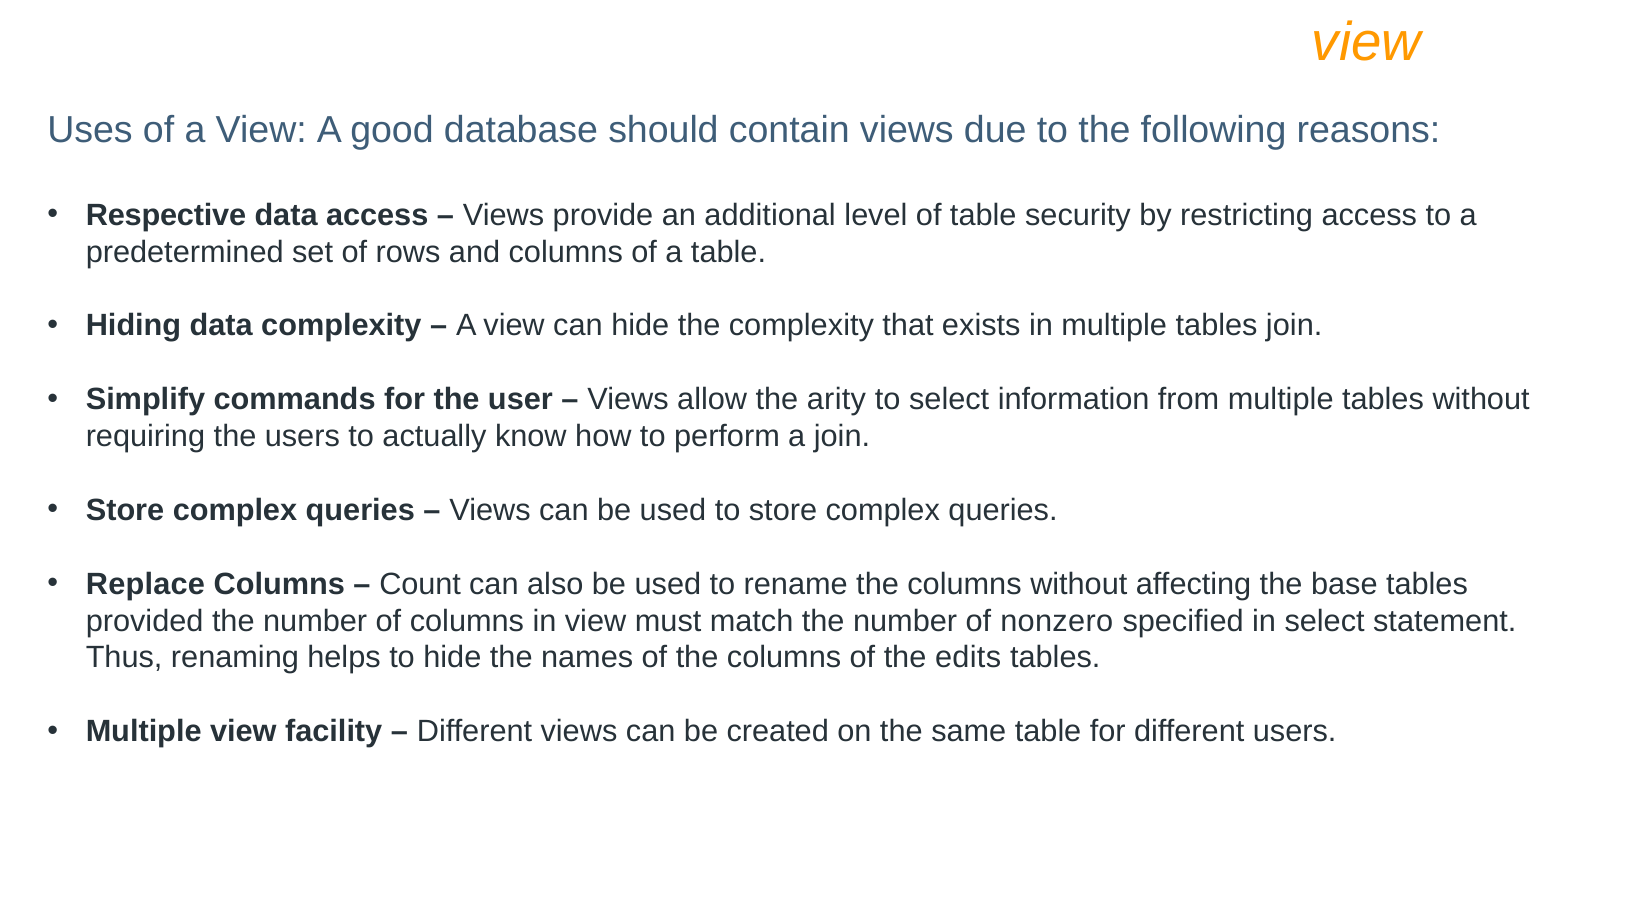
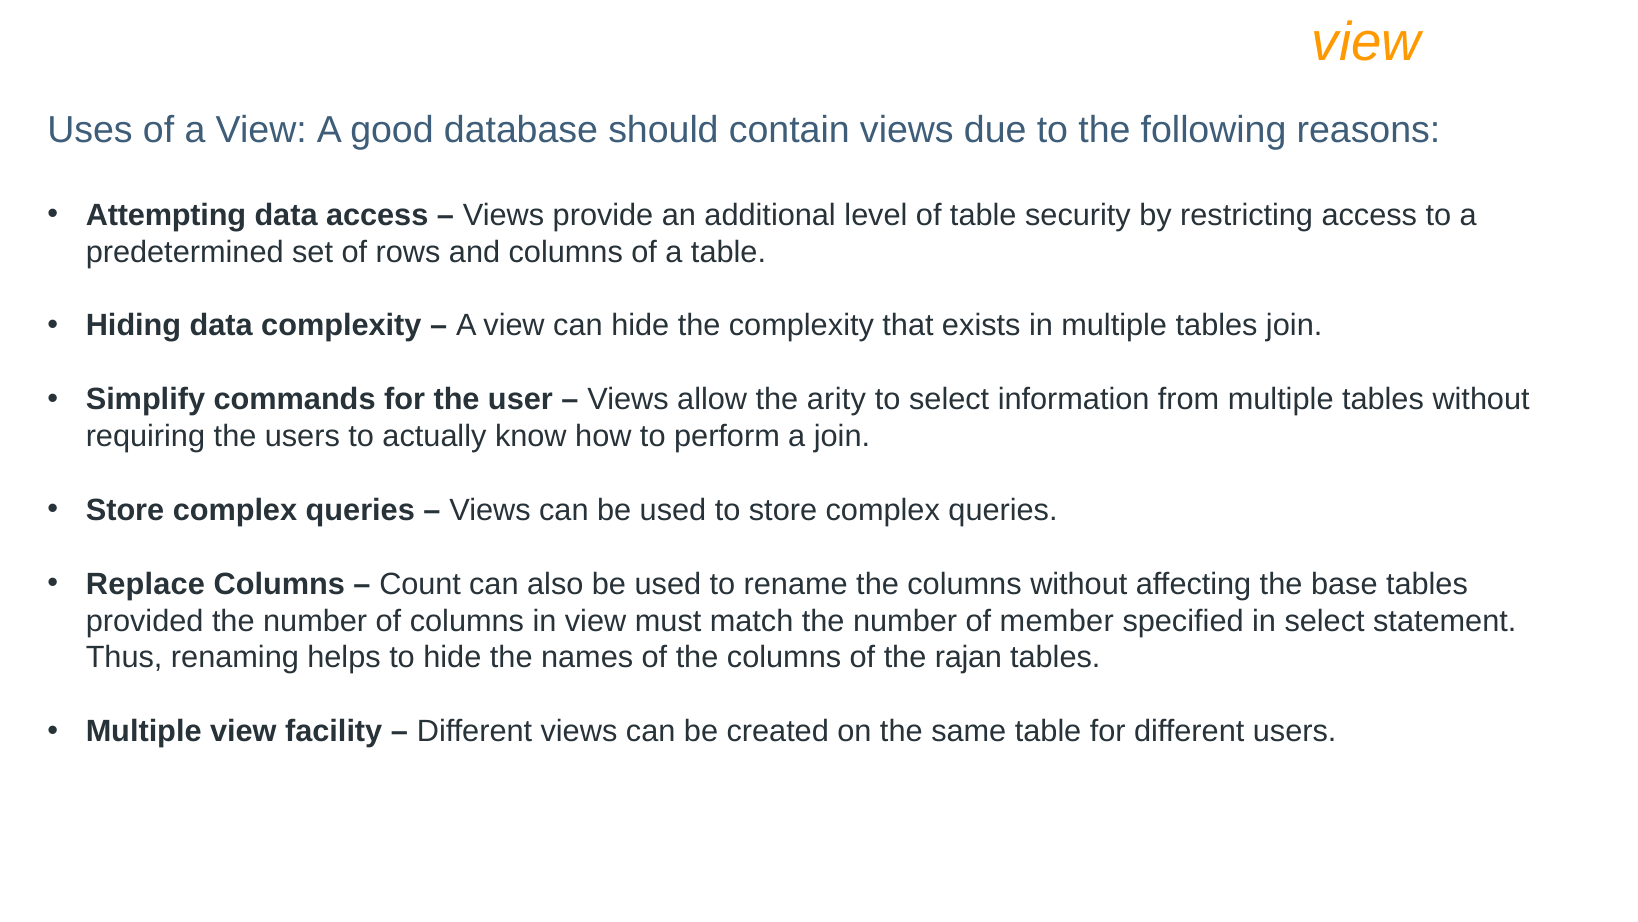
Respective: Respective -> Attempting (166, 215)
nonzero: nonzero -> member (1057, 620)
edits: edits -> rajan (968, 657)
